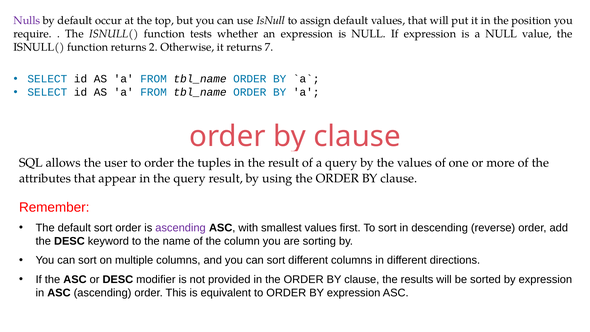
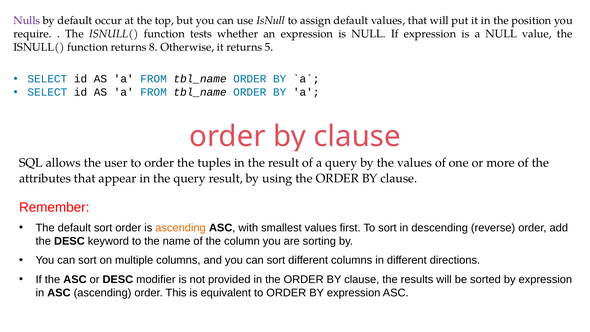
2: 2 -> 8 (153, 47)
7: 7 -> 5 (269, 47)
ascending colour: purple -> orange (181, 228)
